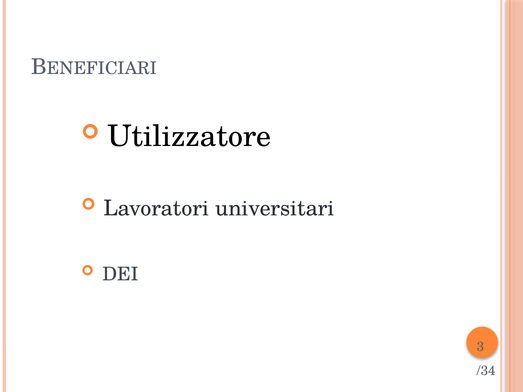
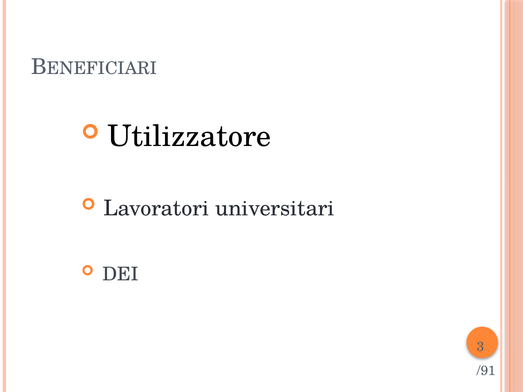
/34: /34 -> /91 (486, 371)
